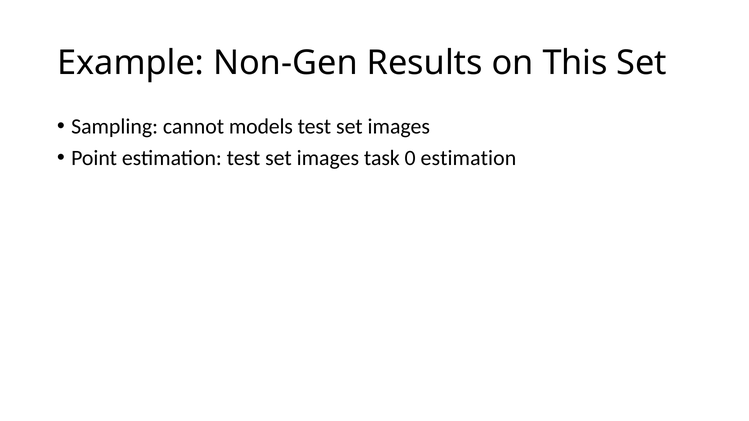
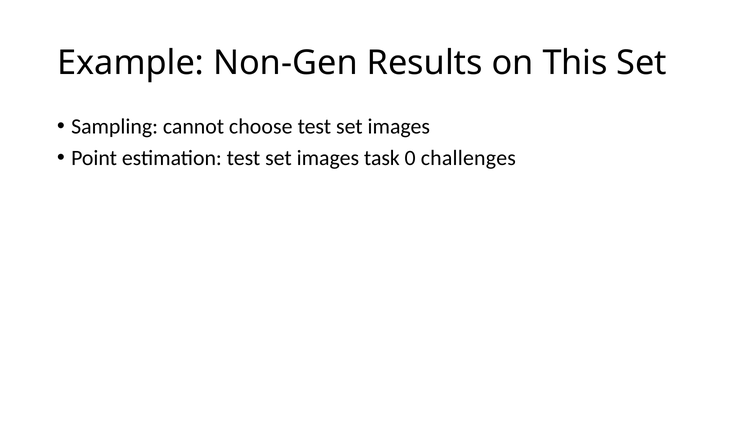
models: models -> choose (261, 127)
0 estimation: estimation -> challenges (468, 158)
